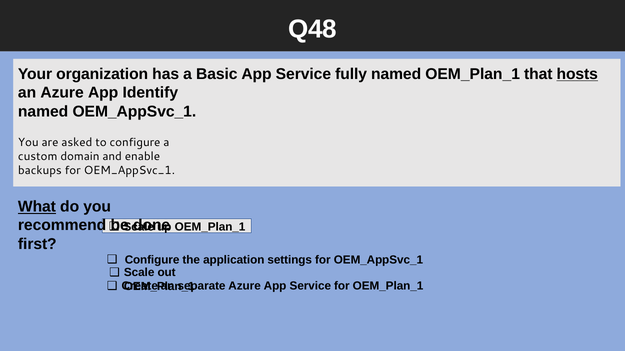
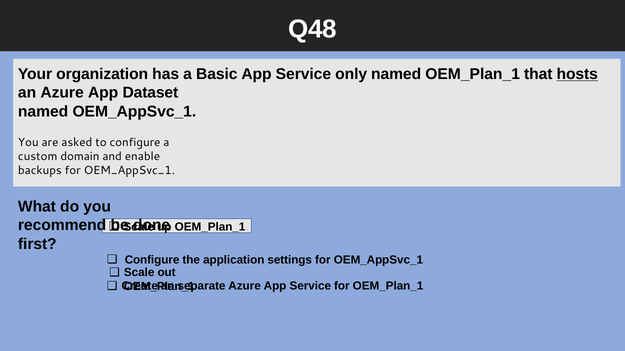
fully: fully -> only (351, 74)
Identify: Identify -> Dataset (150, 93)
What underline: present -> none (37, 207)
